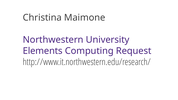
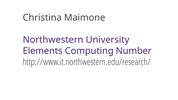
Request: Request -> Number (134, 51)
